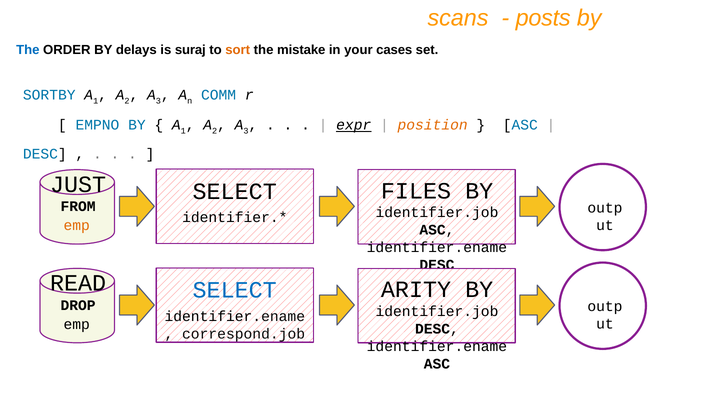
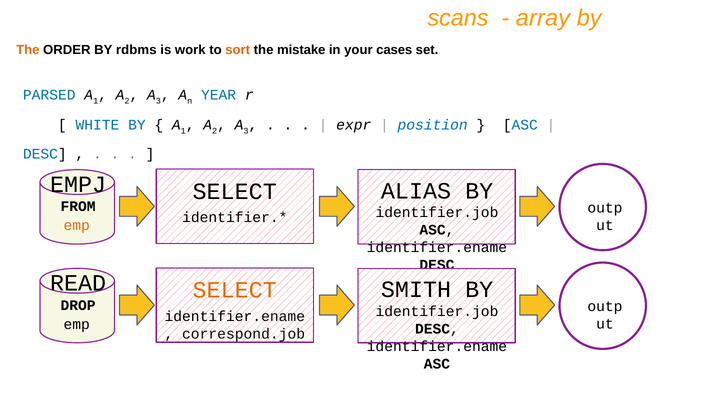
posts: posts -> array (543, 18)
The colour: blue -> orange (28, 50)
delays: delays -> rdbms (136, 50)
suraj: suraj -> work (190, 50)
SORTBY: SORTBY -> PARSED (49, 95)
COMM: COMM -> YEAR (219, 95)
EMPNO: EMPNO -> WHITE (97, 125)
expr underline: present -> none (354, 125)
position colour: orange -> blue (433, 125)
JUST: JUST -> EMPJ (78, 184)
FILES: FILES -> ALIAS (416, 191)
ARITY: ARITY -> SMITH (416, 290)
SELECT colour: blue -> orange (235, 290)
